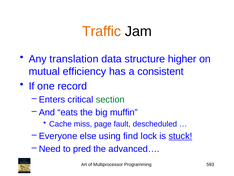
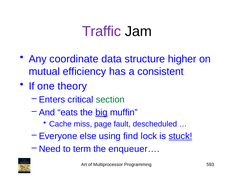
Traffic colour: orange -> purple (102, 31)
translation: translation -> coordinate (74, 59)
record: record -> theory (72, 86)
big underline: none -> present (101, 112)
pred: pred -> term (82, 148)
advanced…: advanced… -> enqueuer… (134, 148)
